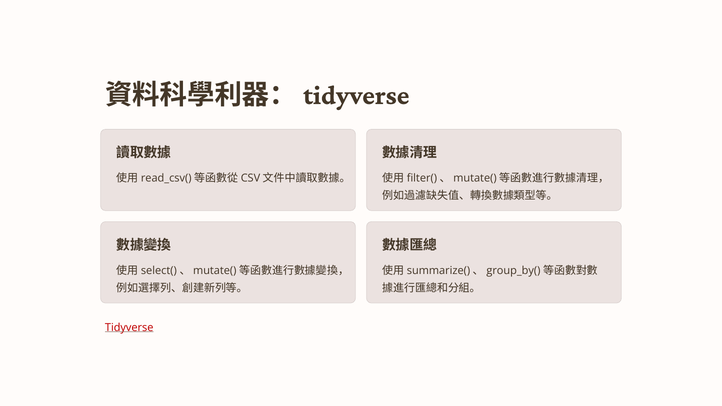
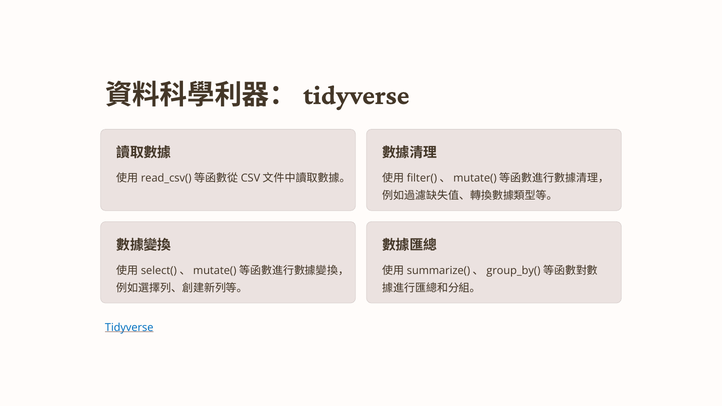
Tidyverse colour: red -> blue (129, 328)
